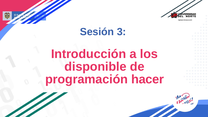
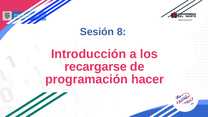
3: 3 -> 8 (121, 32)
disponible: disponible -> recargarse (96, 67)
